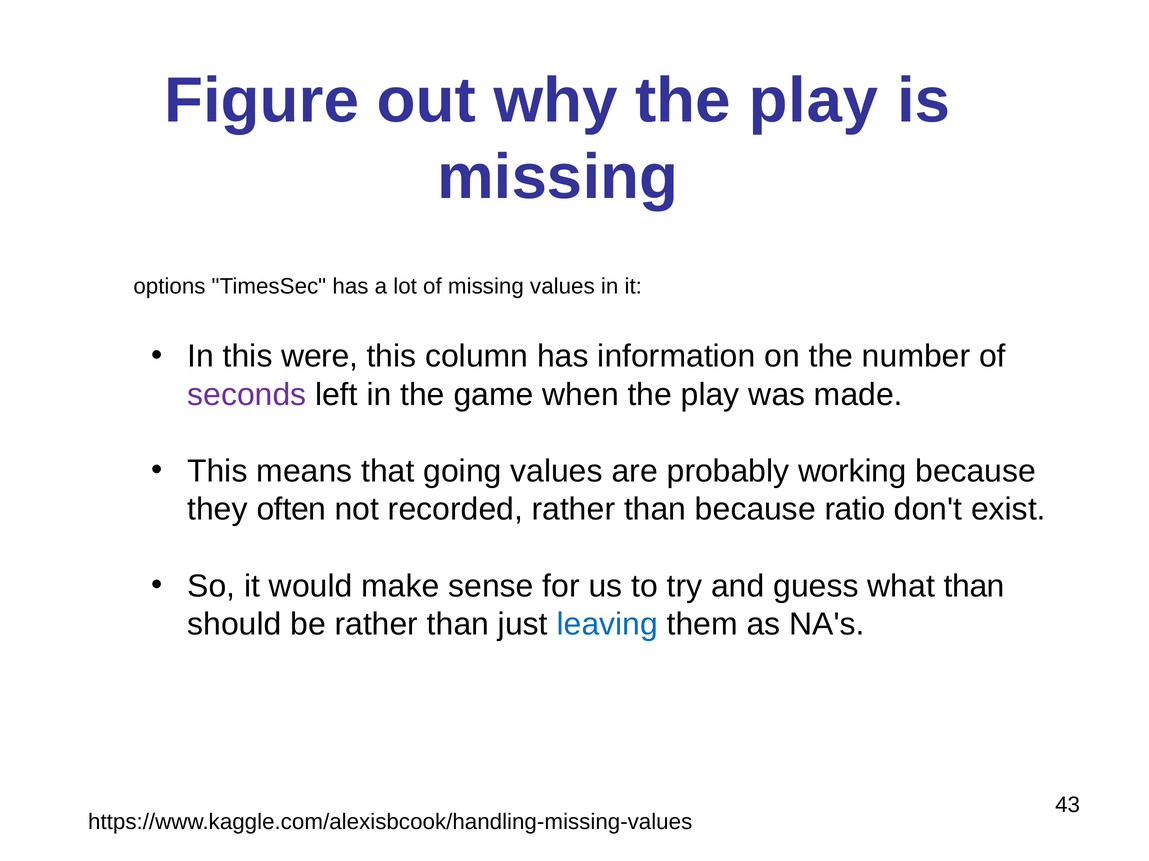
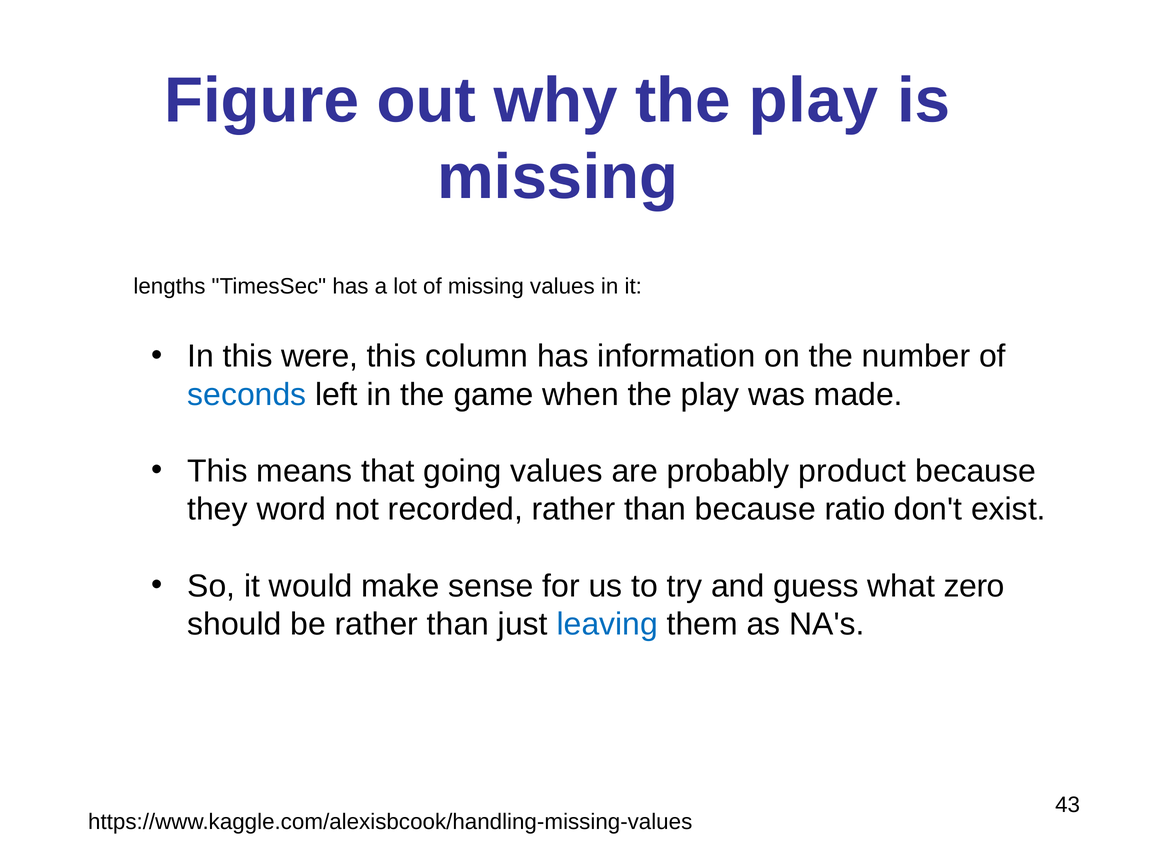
options: options -> lengths (169, 287)
seconds colour: purple -> blue (247, 395)
working: working -> product (852, 472)
often: often -> word (291, 510)
what than: than -> zero (974, 586)
